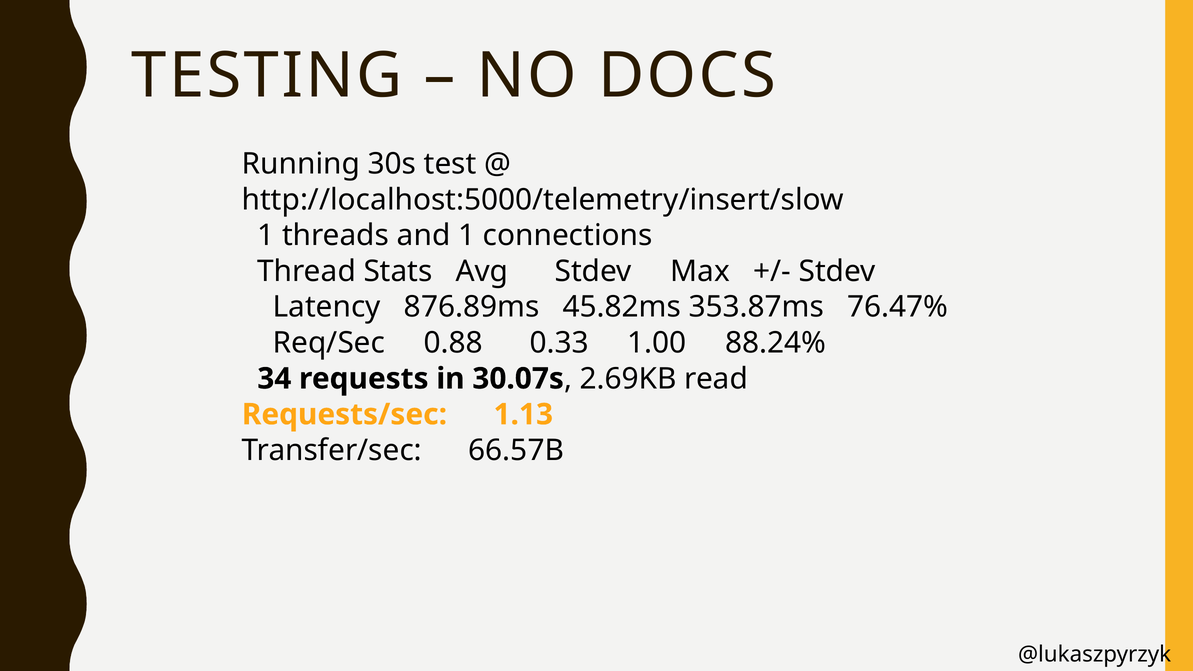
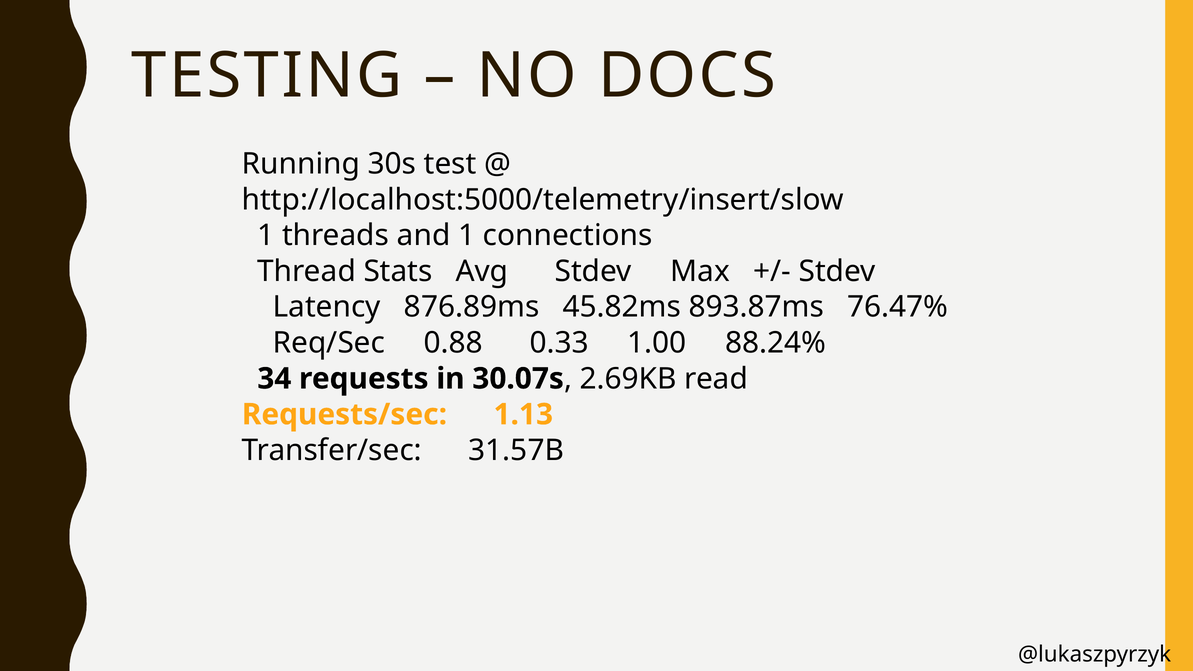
353.87ms: 353.87ms -> 893.87ms (756, 307)
66.57B: 66.57B -> 31.57B (516, 450)
